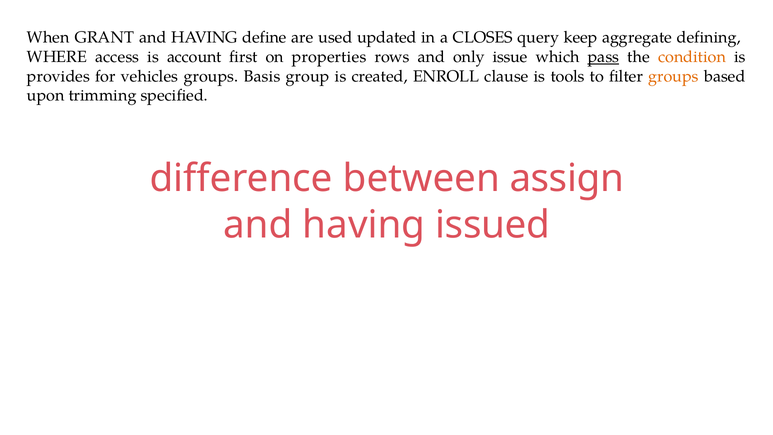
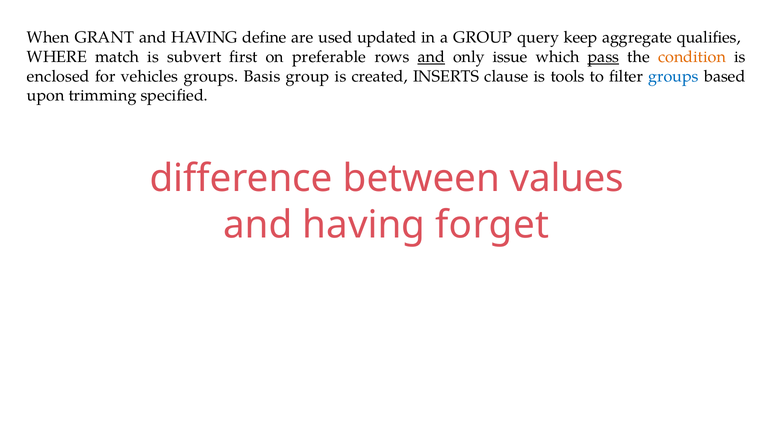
a CLOSES: CLOSES -> GROUP (483, 38)
defining: defining -> qualifies (709, 38)
access: access -> match (117, 57)
account: account -> subvert (194, 57)
properties: properties -> preferable (329, 57)
and underline: none -> present (431, 57)
provides: provides -> enclosed (58, 76)
ENROLL: ENROLL -> INSERTS (446, 76)
groups colour: orange -> blue (673, 76)
assign: assign -> values (567, 178)
issued: issued -> forget (492, 225)
